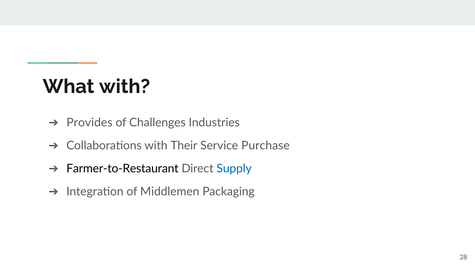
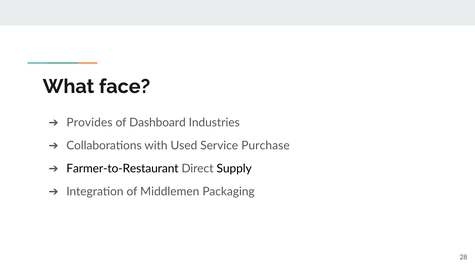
What with: with -> face (125, 87)
Challenges: Challenges -> Dashboard (157, 123)
Their: Their -> Used (184, 146)
Supply colour: blue -> black (234, 169)
